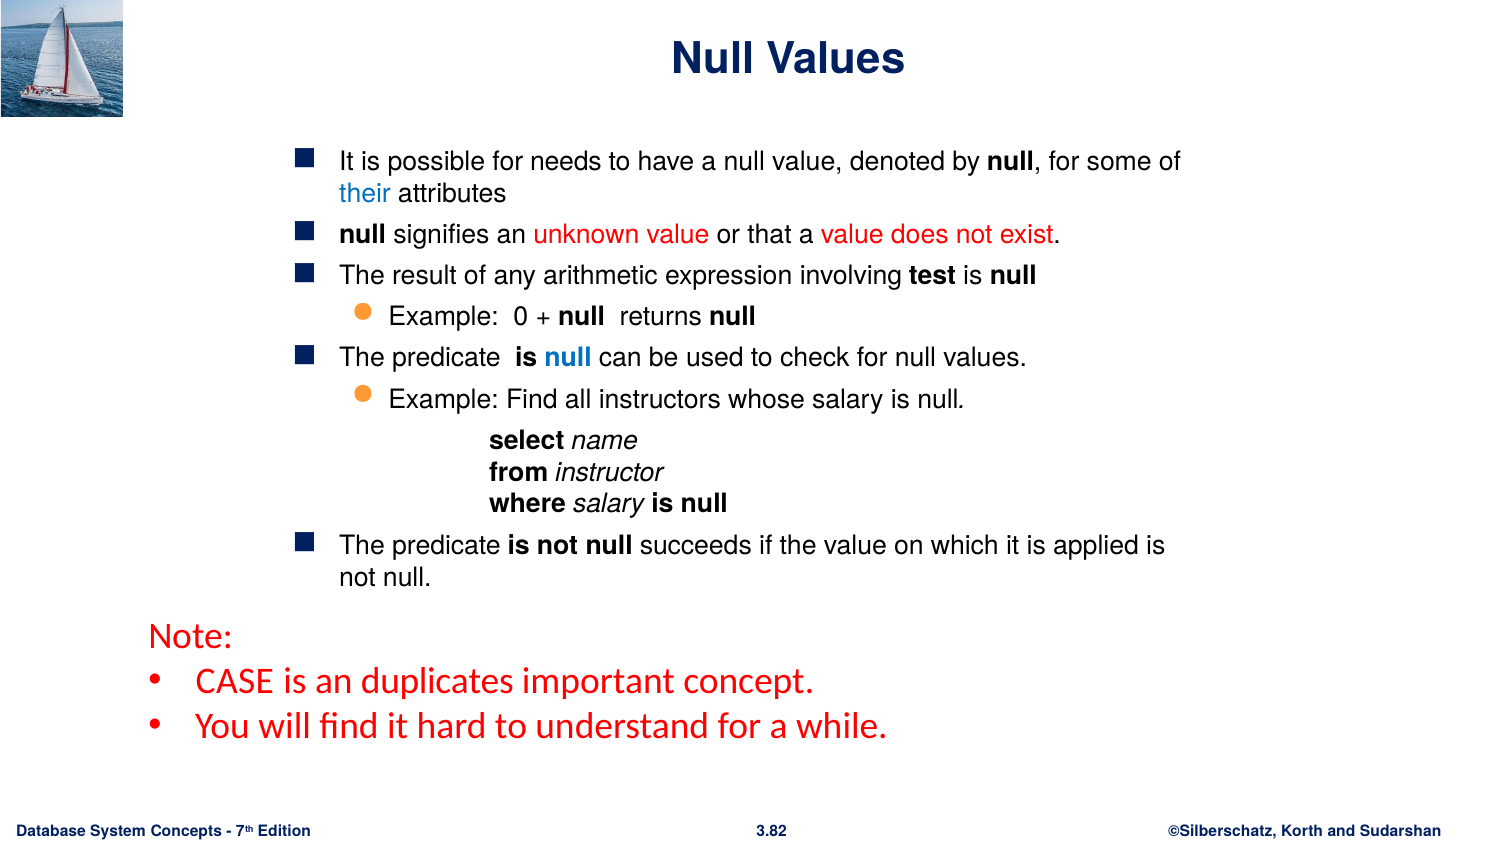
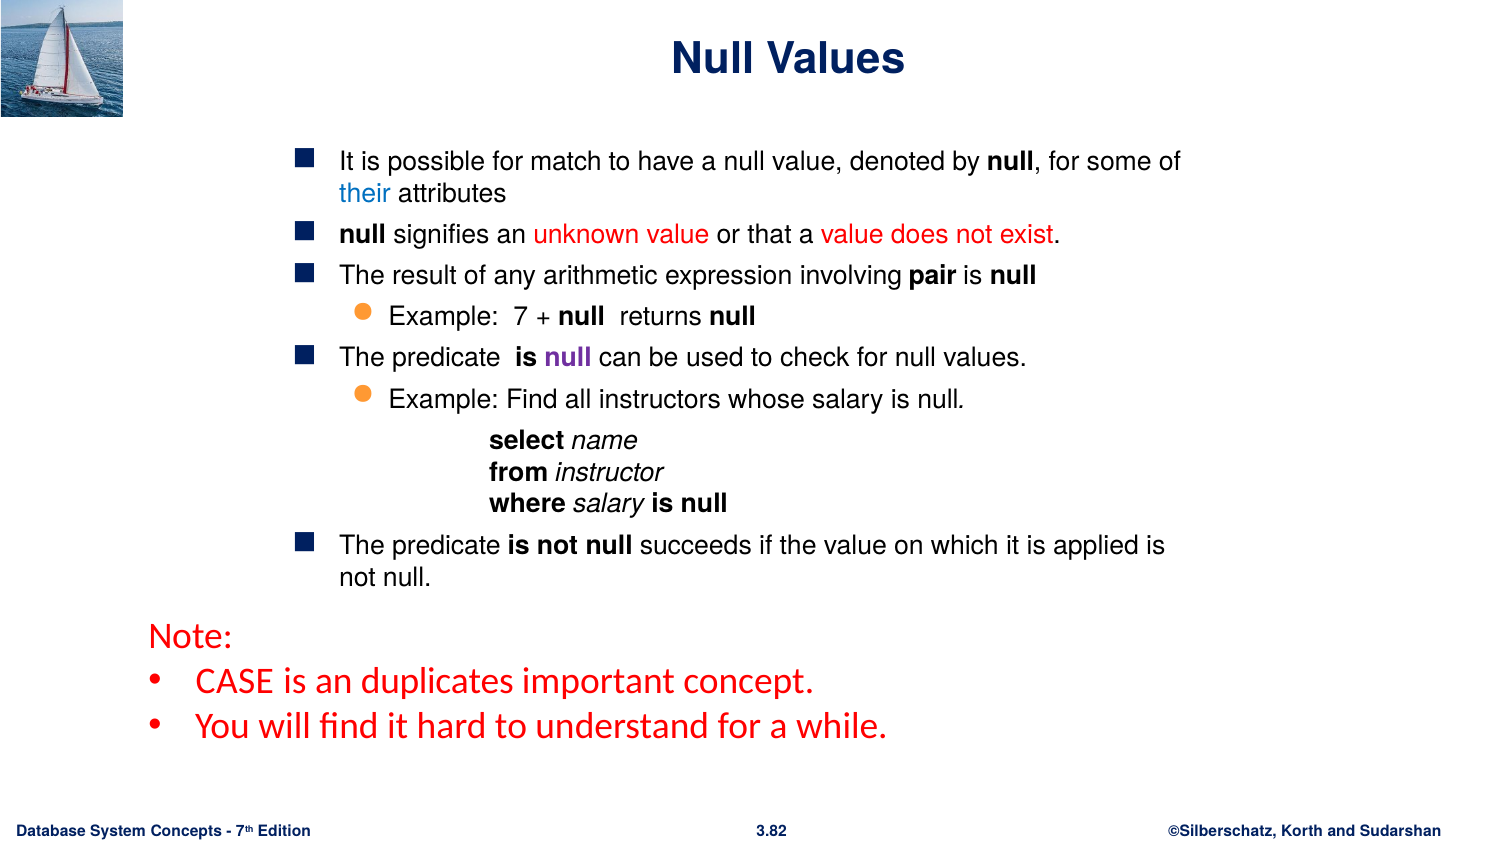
needs: needs -> match (566, 161)
test: test -> pair (933, 276)
0: 0 -> 7 (521, 317)
null colour: blue -> purple (568, 358)
